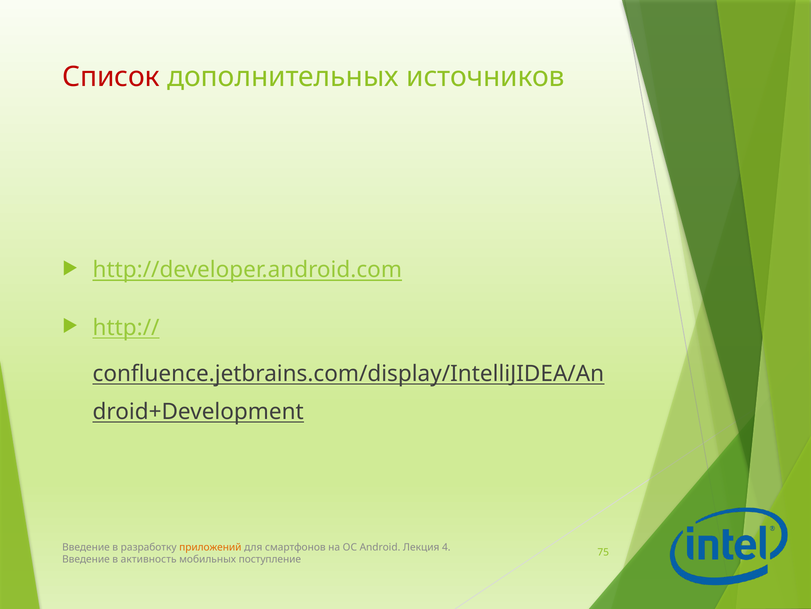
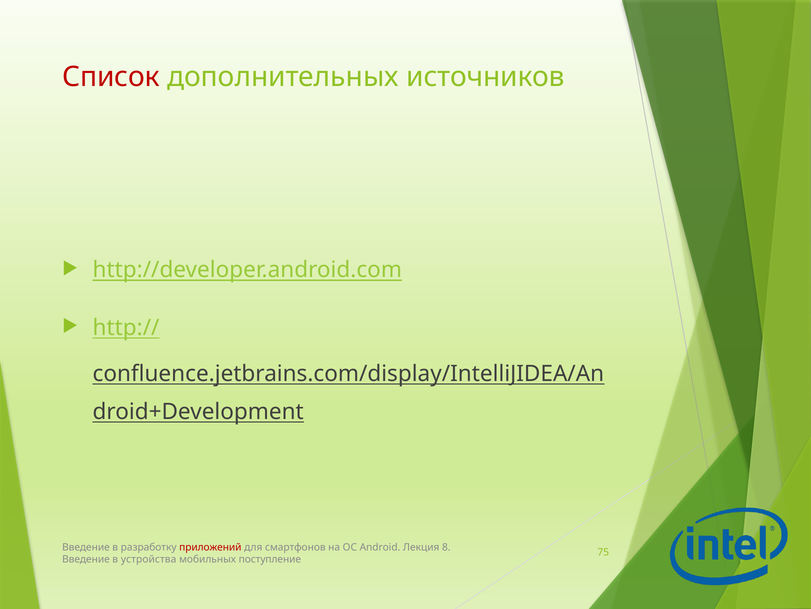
приложений colour: orange -> red (210, 547)
4: 4 -> 8 (446, 547)
активность: активность -> устройства (149, 559)
